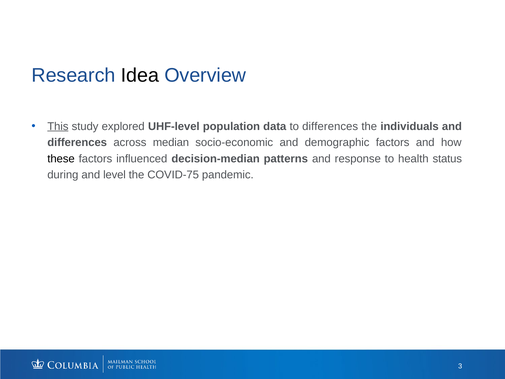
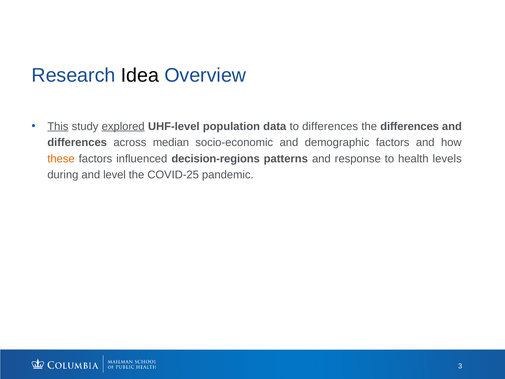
explored underline: none -> present (123, 126)
the individuals: individuals -> differences (410, 126)
these colour: black -> orange (61, 159)
decision-median: decision-median -> decision-regions (216, 159)
status: status -> levels (447, 159)
COVID-75: COVID-75 -> COVID-25 (173, 175)
